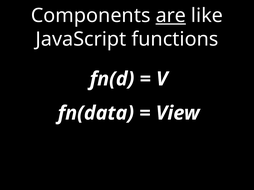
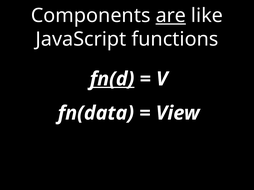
fn(d underline: none -> present (112, 79)
